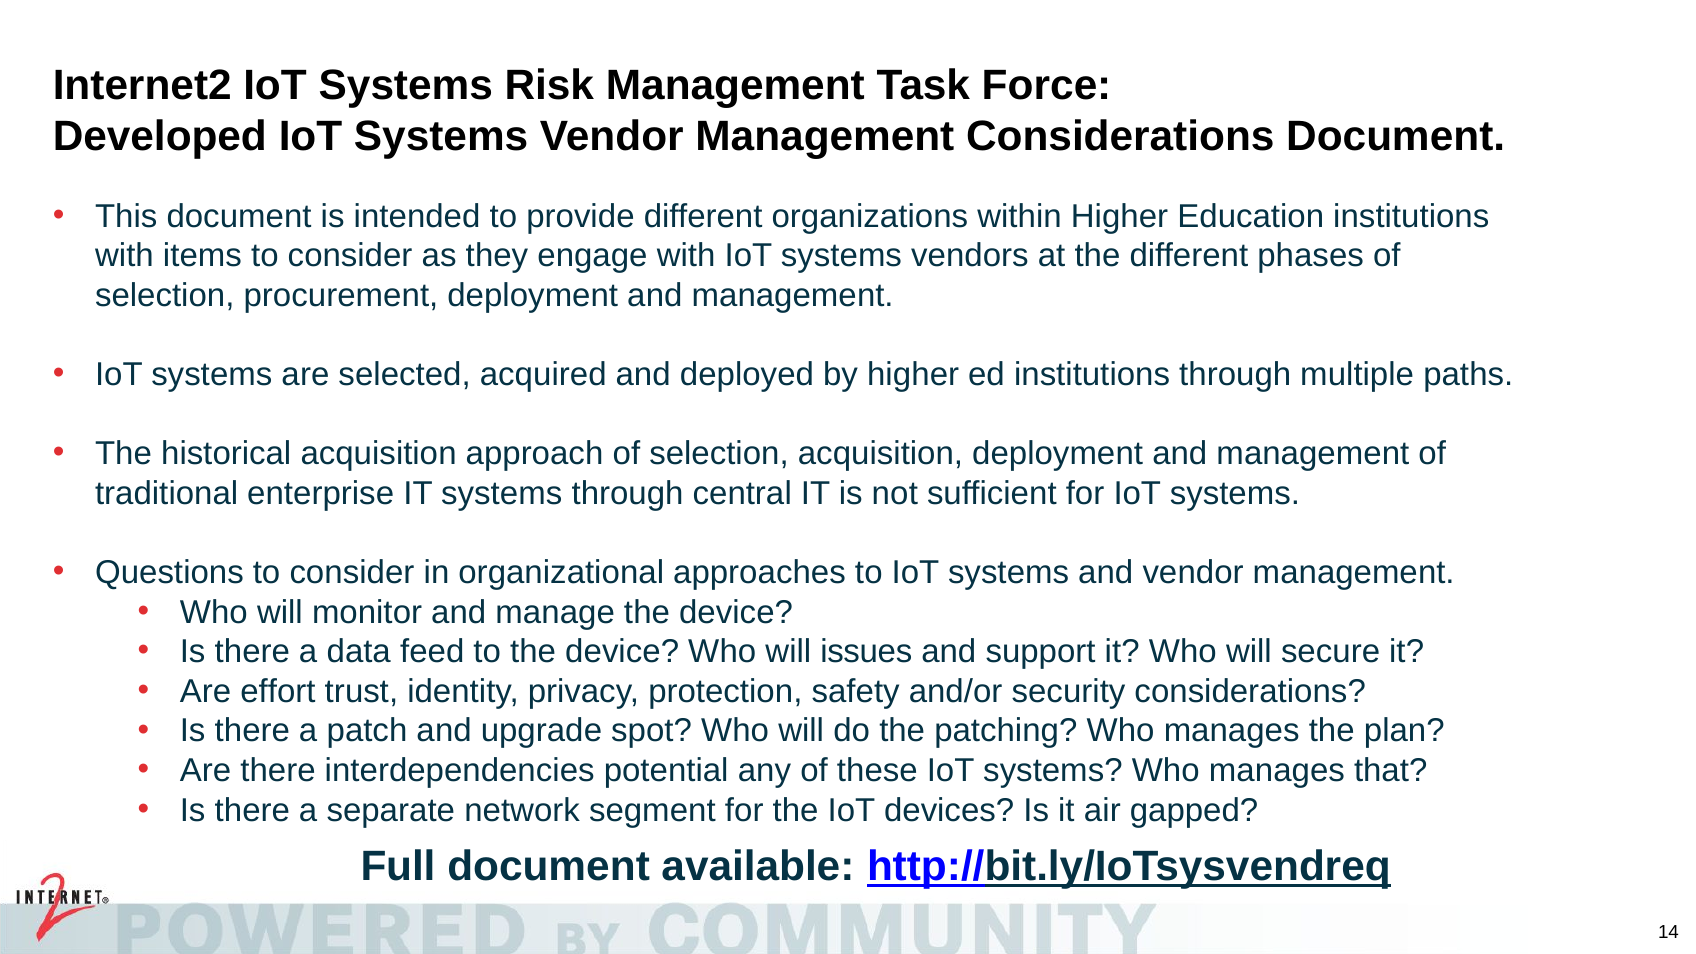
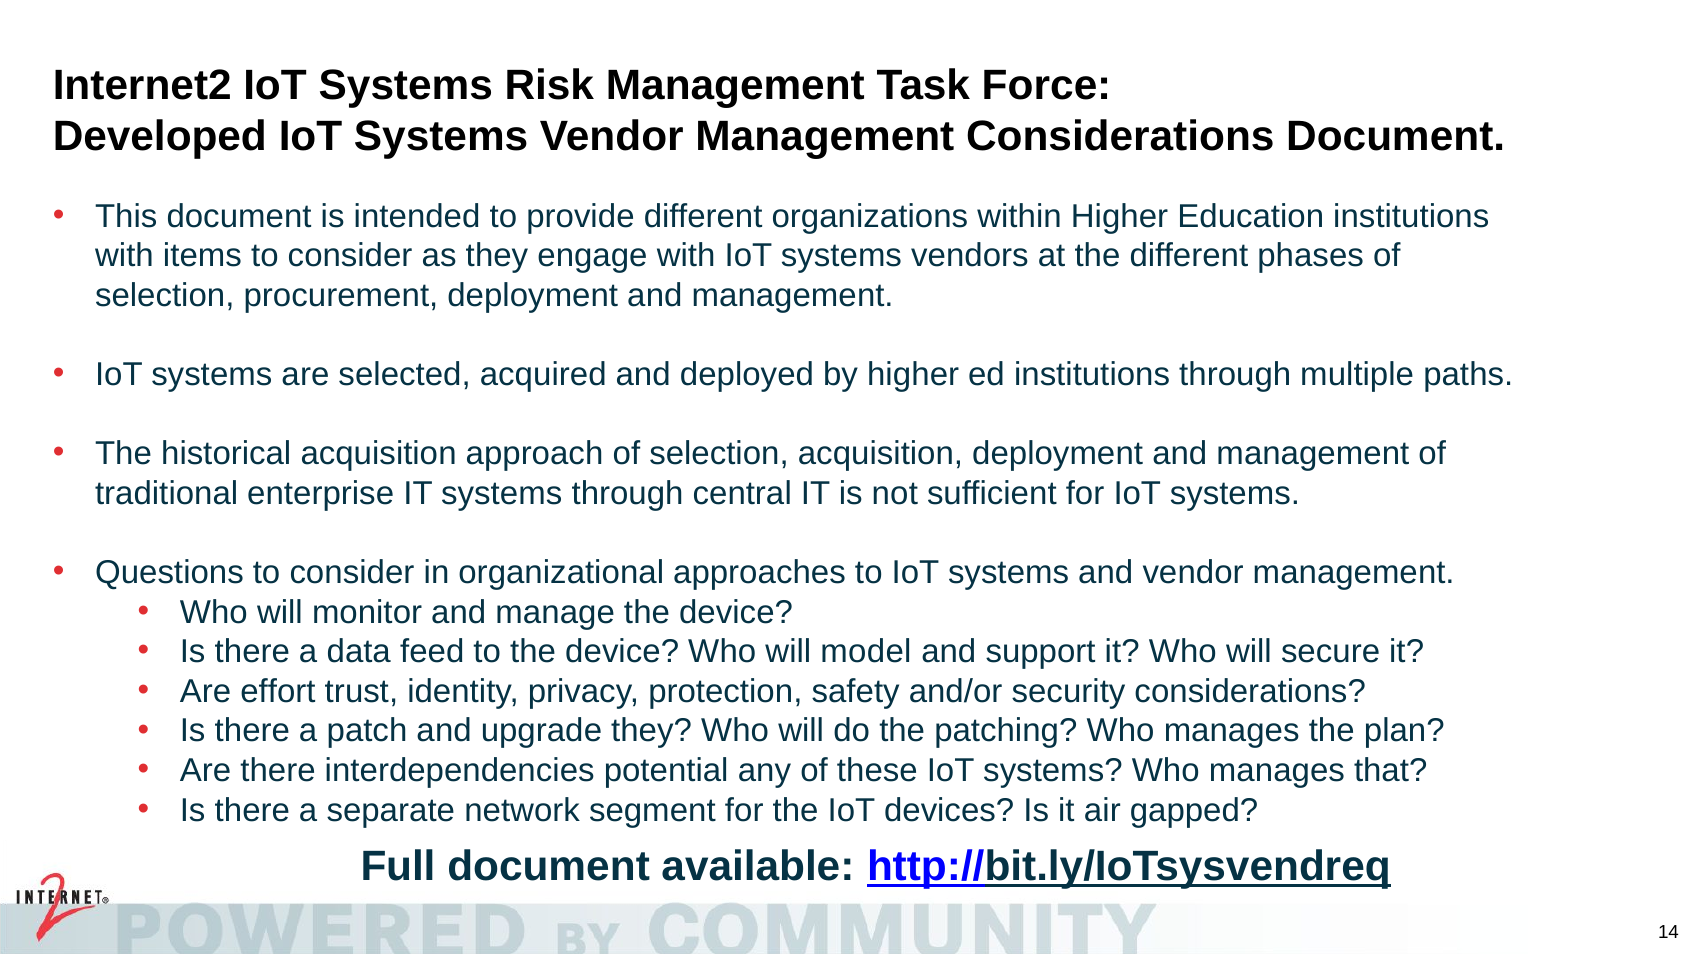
issues: issues -> model (866, 652)
upgrade spot: spot -> they (652, 731)
